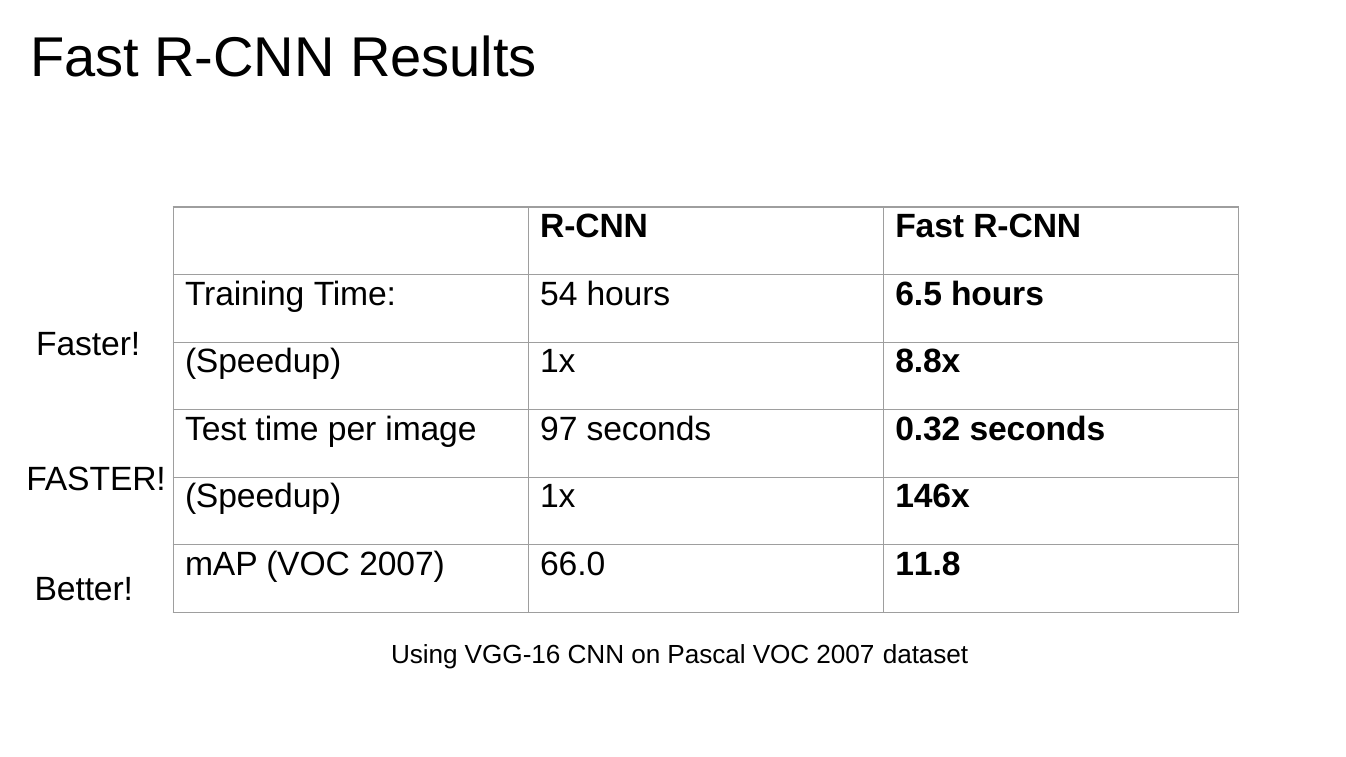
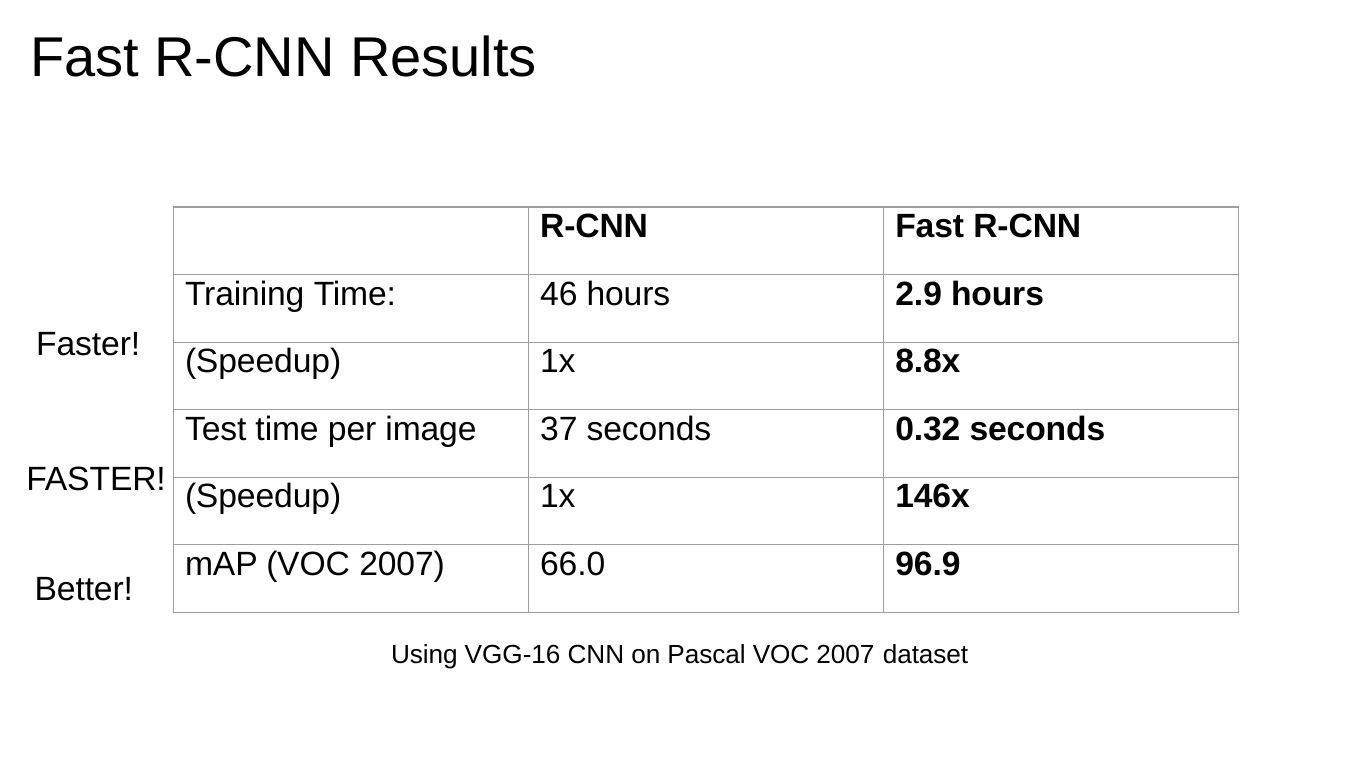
54: 54 -> 46 (559, 294)
6.5: 6.5 -> 2.9 (919, 294)
97: 97 -> 37 (559, 429)
11.8: 11.8 -> 96.9 (928, 564)
